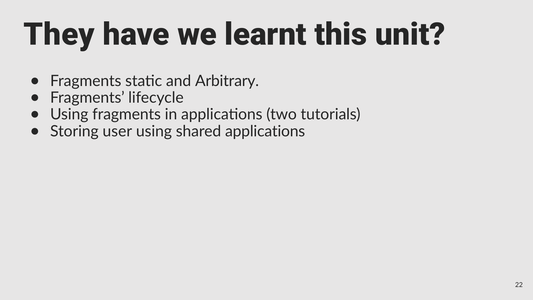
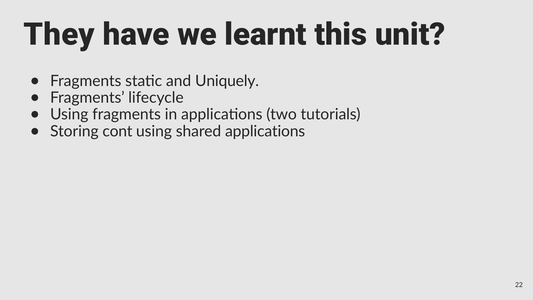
Arbitrary: Arbitrary -> Uniquely (227, 81)
user: user -> cont (117, 131)
